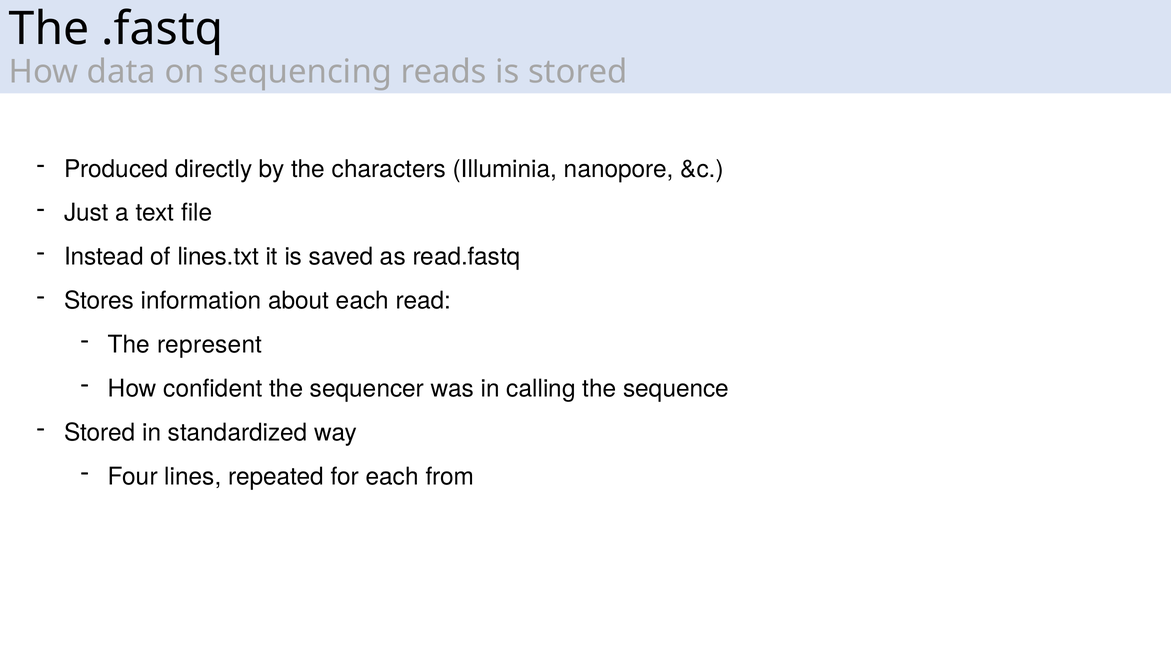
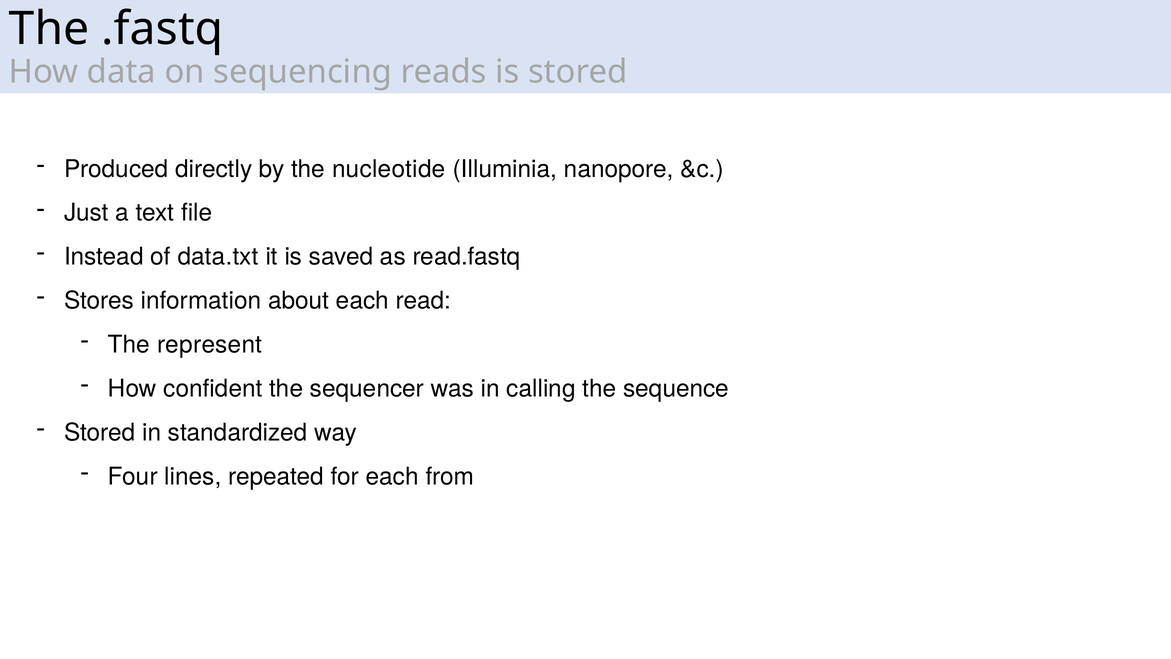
characters: characters -> nucleotide (389, 169)
lines.txt: lines.txt -> data.txt (218, 257)
